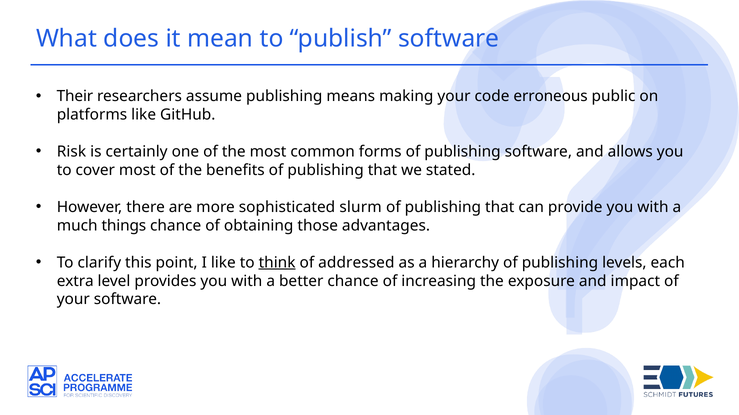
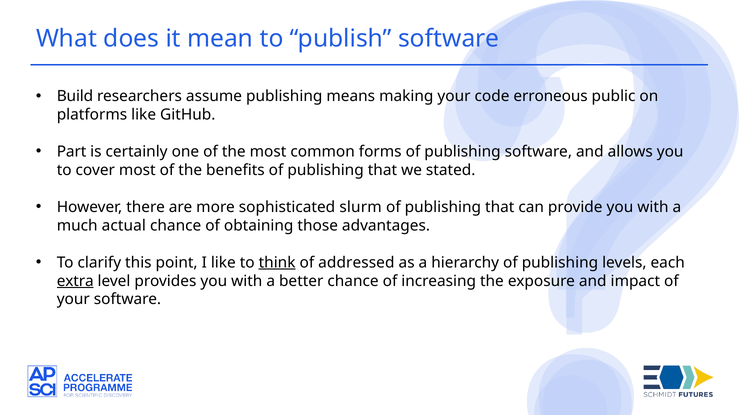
Their: Their -> Build (75, 97)
Risk: Risk -> Part (72, 152)
things: things -> actual (124, 226)
extra underline: none -> present (75, 281)
